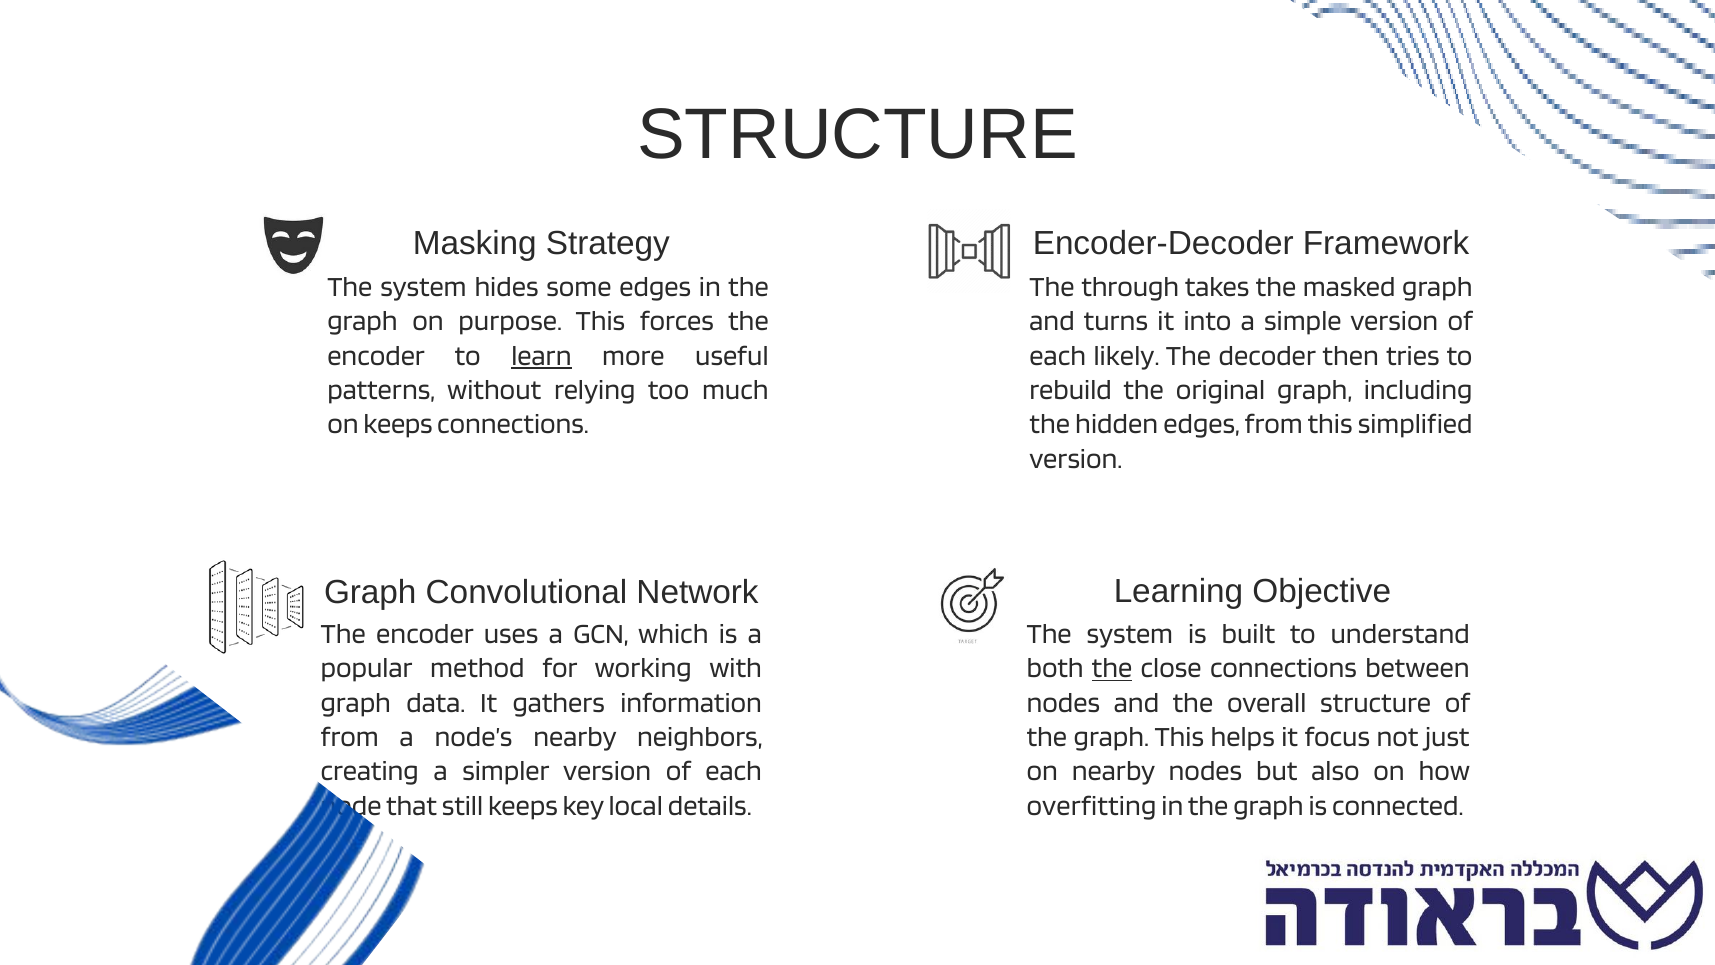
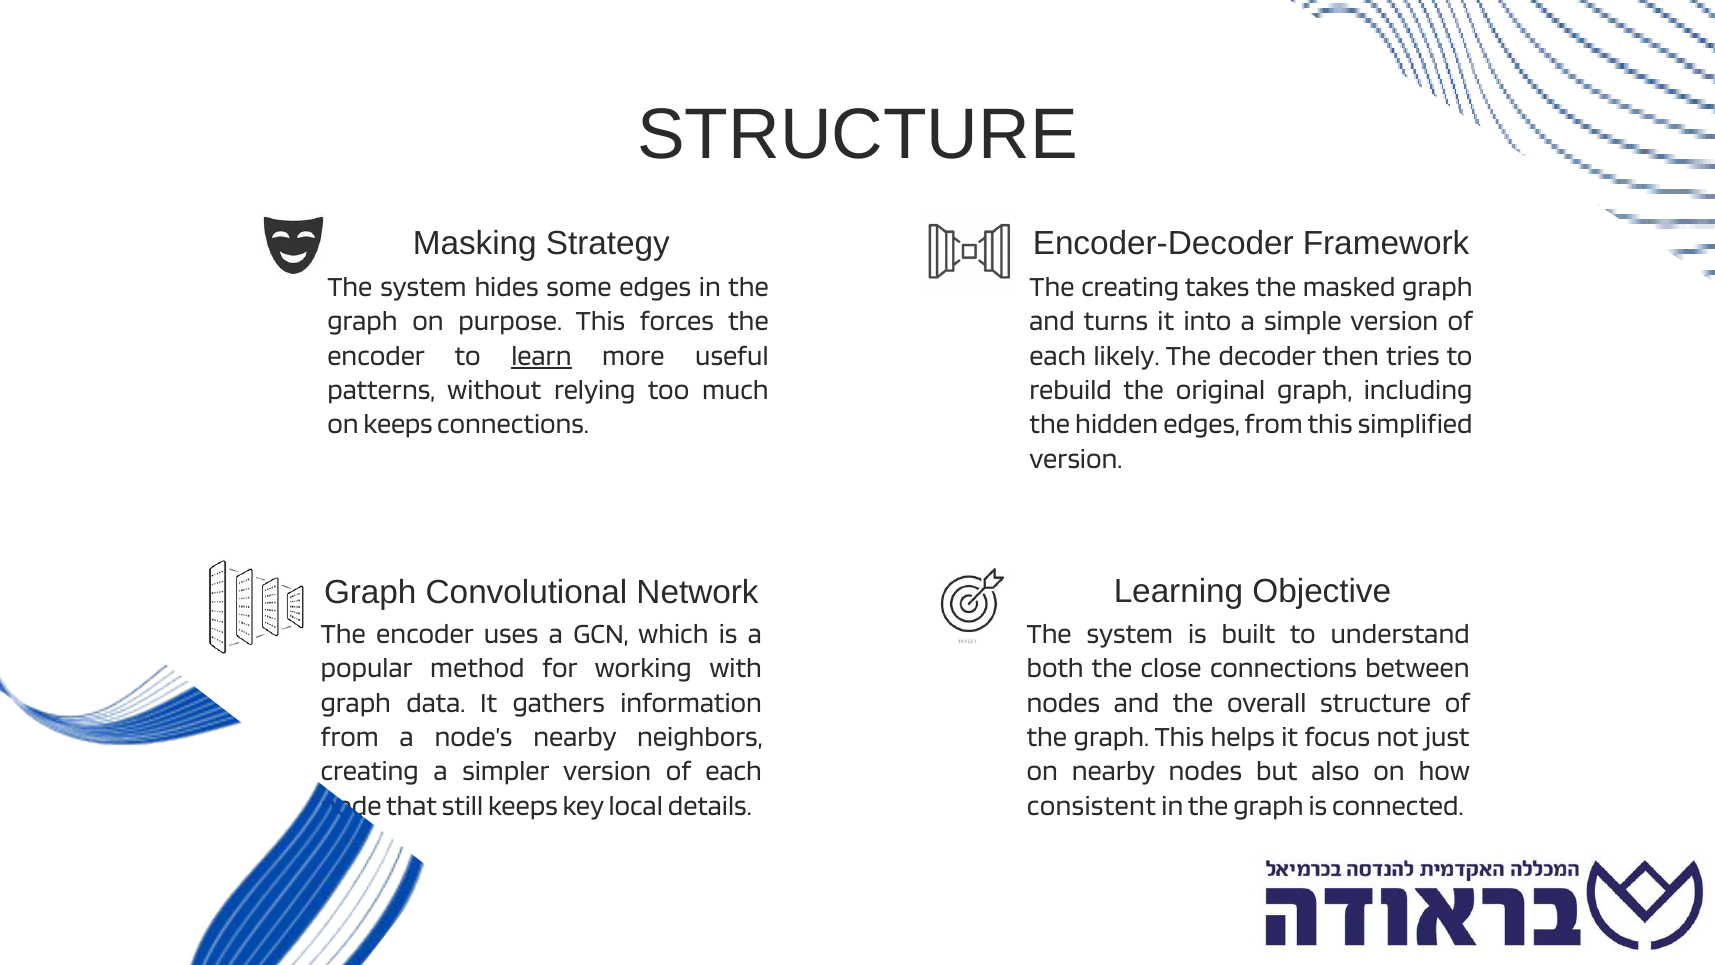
The through: through -> creating (1130, 287)
the underline: present -> none (1112, 668)
overfitting: overfitting -> consistent (1091, 805)
